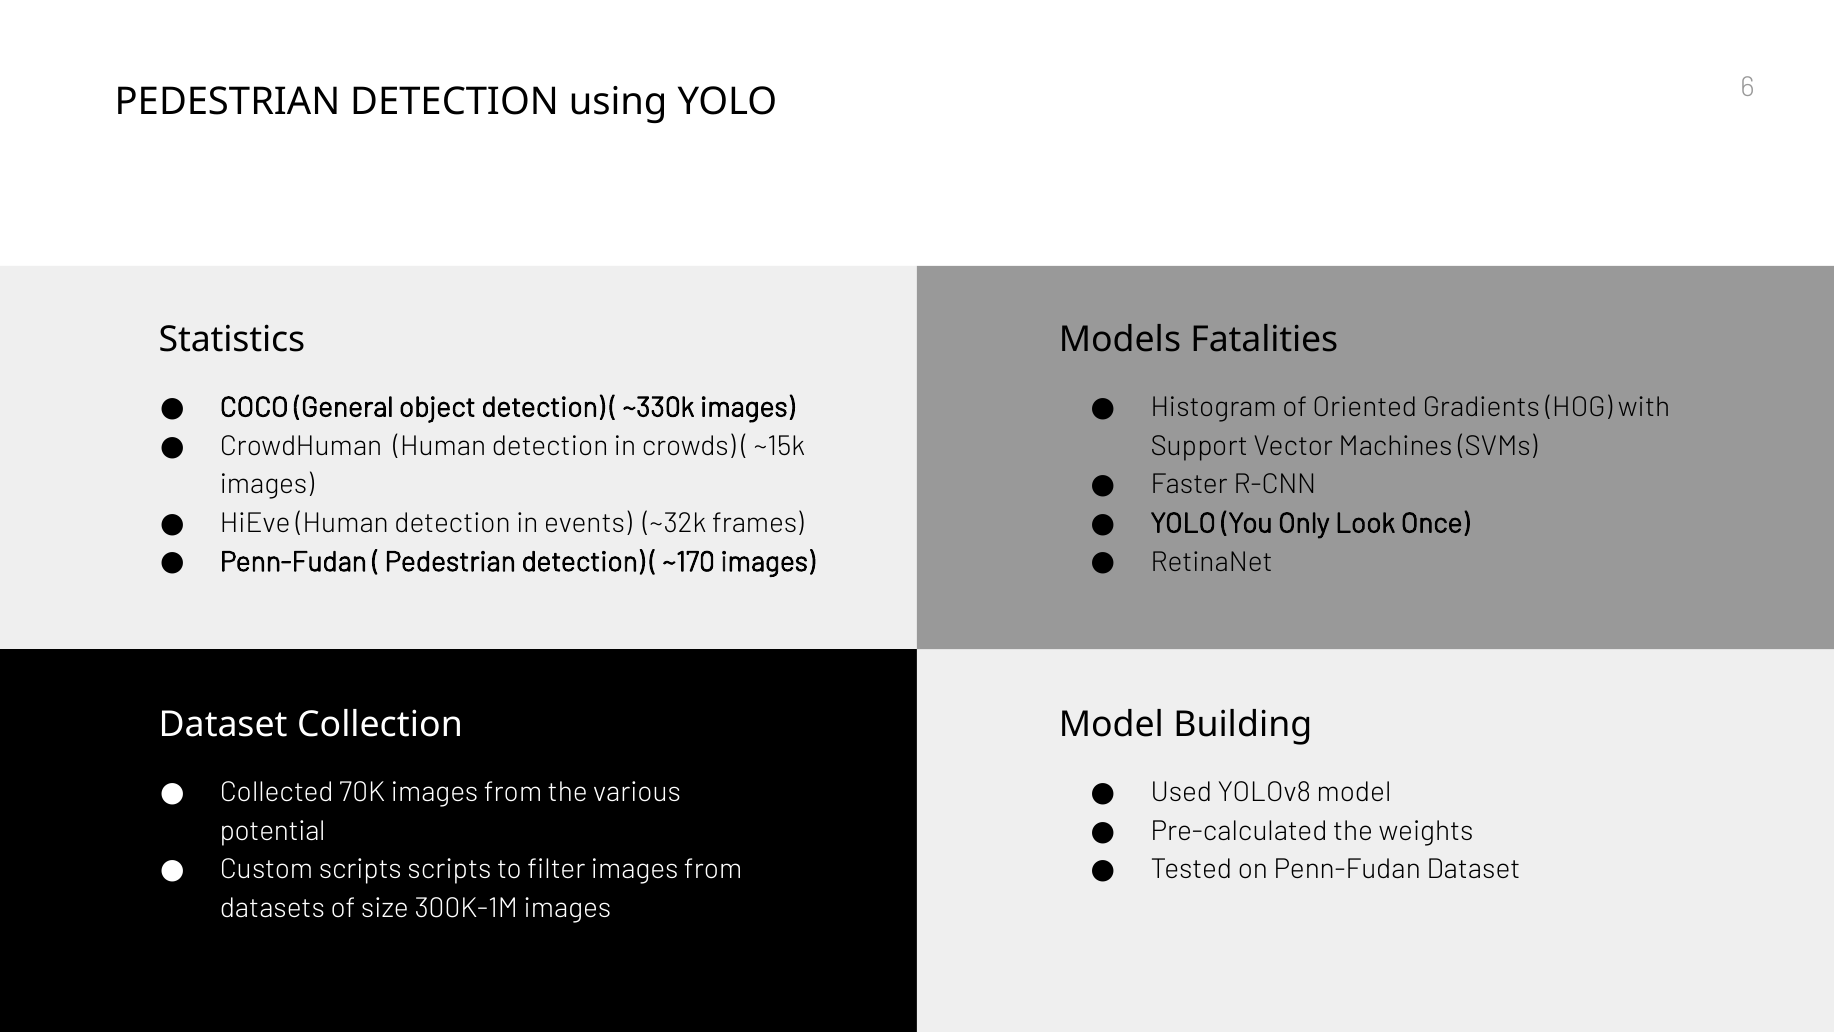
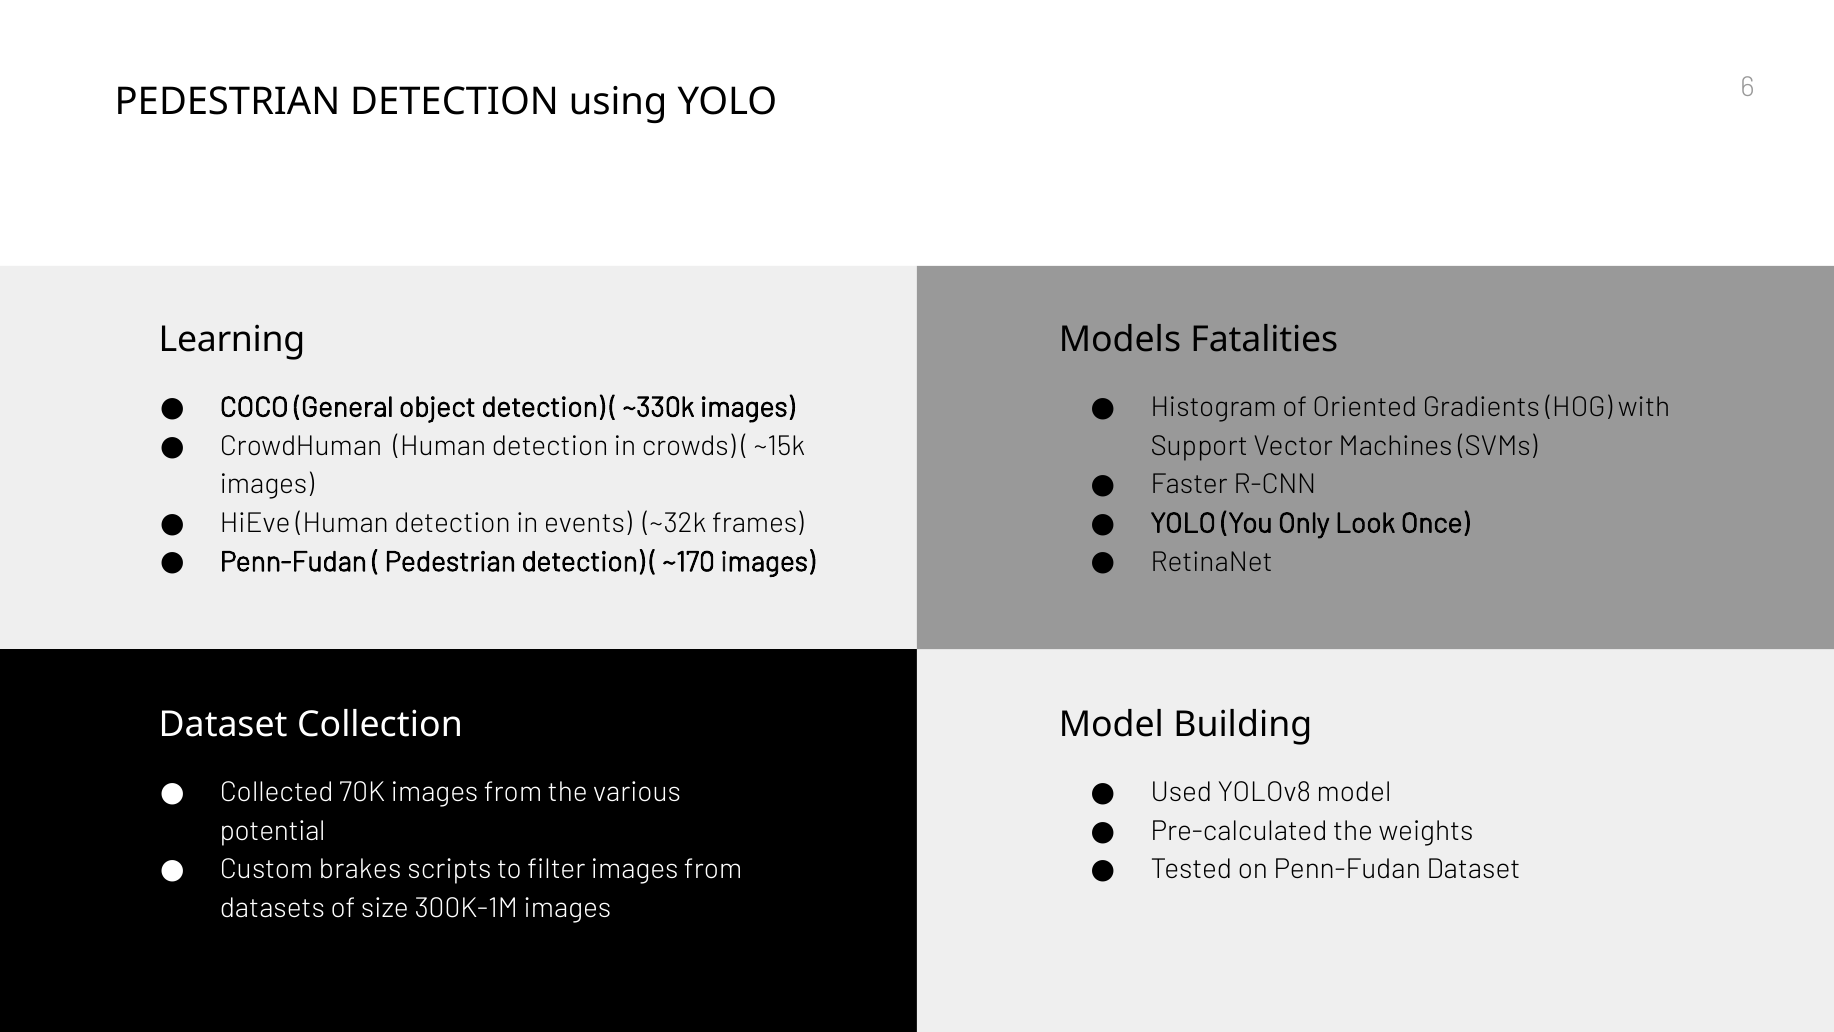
Statistics: Statistics -> Learning (232, 340)
Custom scripts: scripts -> brakes (360, 869)
